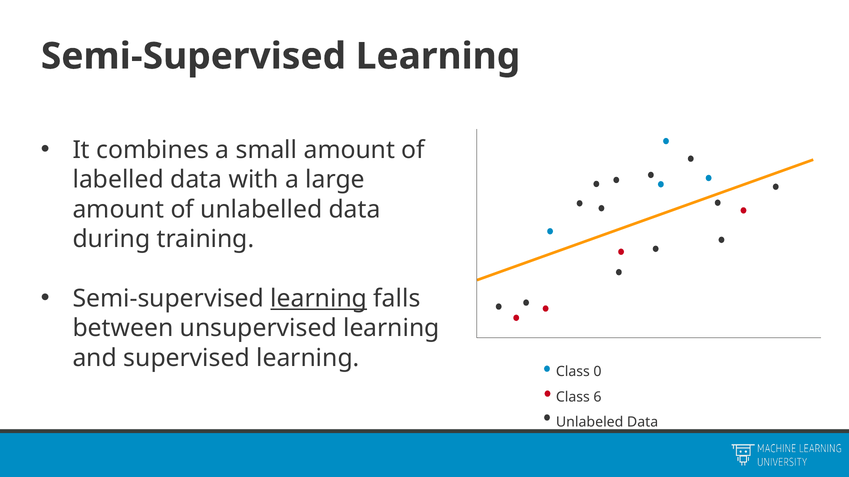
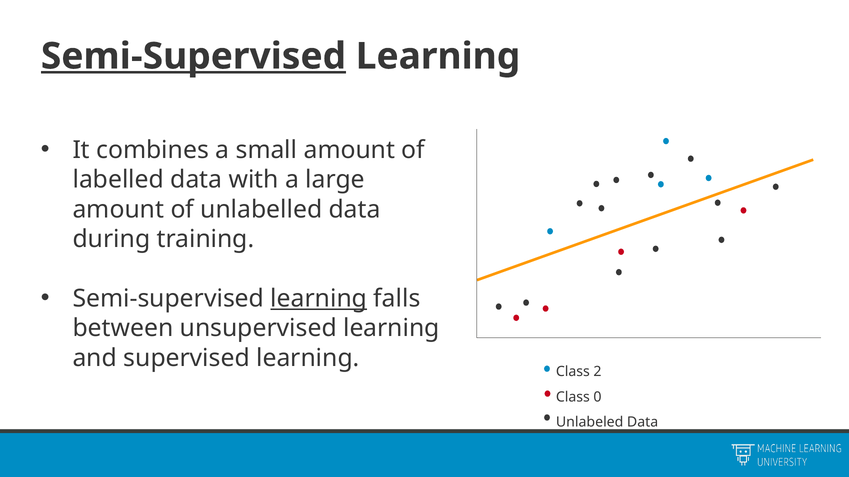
Semi-Supervised underline: none -> present (193, 56)
0: 0 -> 2 (598, 372)
6: 6 -> 0 (598, 397)
